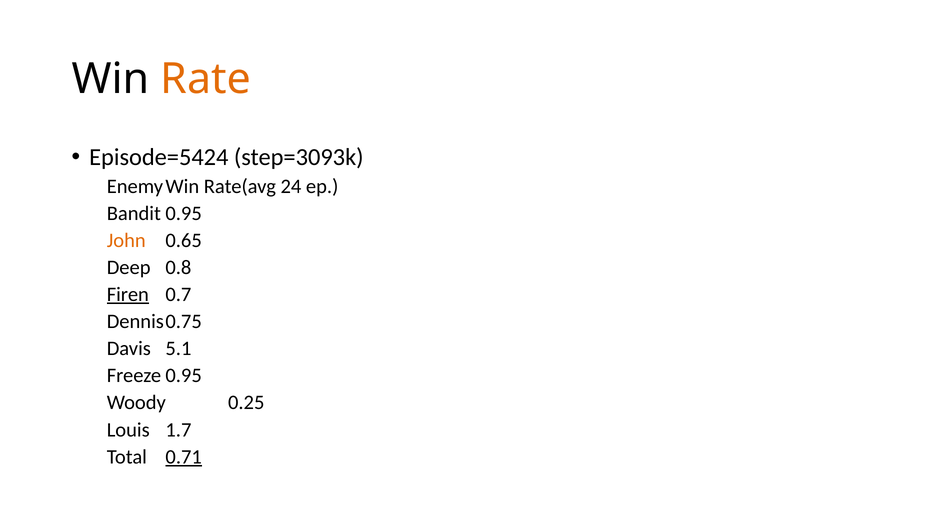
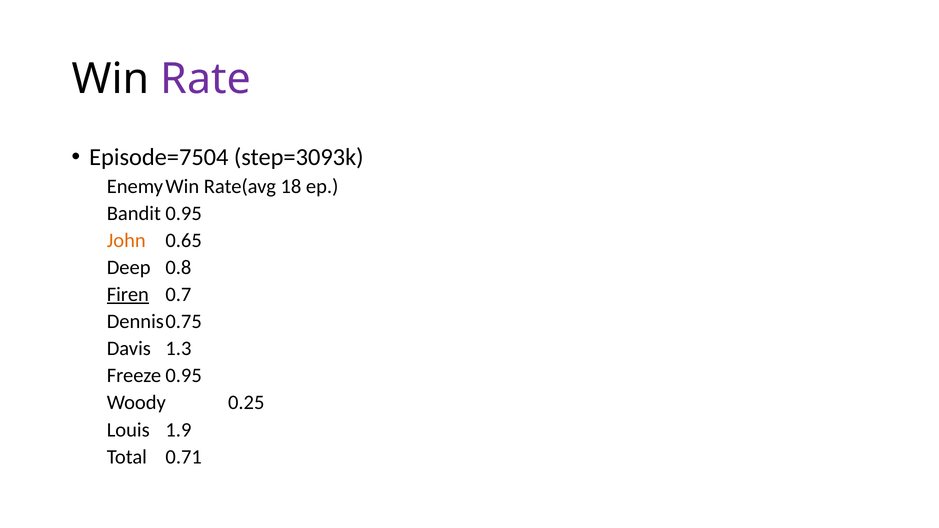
Rate colour: orange -> purple (206, 79)
Episode=5424: Episode=5424 -> Episode=7504 (159, 157)
24: 24 -> 18 (291, 186)
5.1: 5.1 -> 1.3 (178, 349)
1.7: 1.7 -> 1.9 (178, 430)
0.71 underline: present -> none (184, 457)
